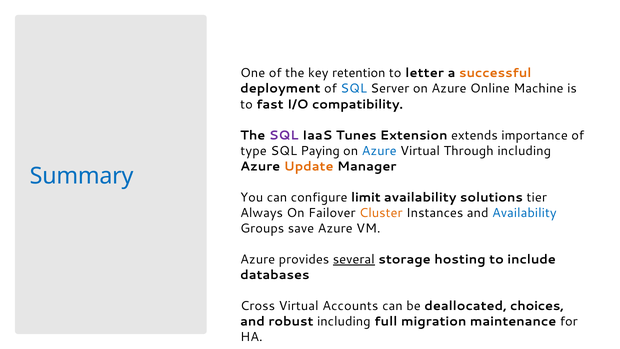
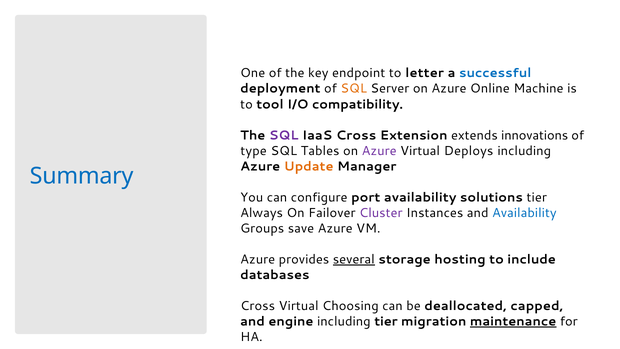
retention: retention -> endpoint (359, 73)
successful colour: orange -> blue (495, 73)
SQL colour: blue -> orange (354, 89)
fast: fast -> tool (270, 104)
IaaS Tunes: Tunes -> Cross (356, 135)
importance: importance -> innovations (535, 135)
Paying: Paying -> Tables (320, 151)
Azure colour: blue -> purple (379, 151)
Through: Through -> Deploys (469, 151)
limit: limit -> port (366, 197)
Cluster colour: orange -> purple (381, 213)
Accounts: Accounts -> Choosing (350, 306)
choices: choices -> capped (537, 306)
robust: robust -> engine (291, 321)
including full: full -> tier (386, 321)
maintenance underline: none -> present (513, 321)
